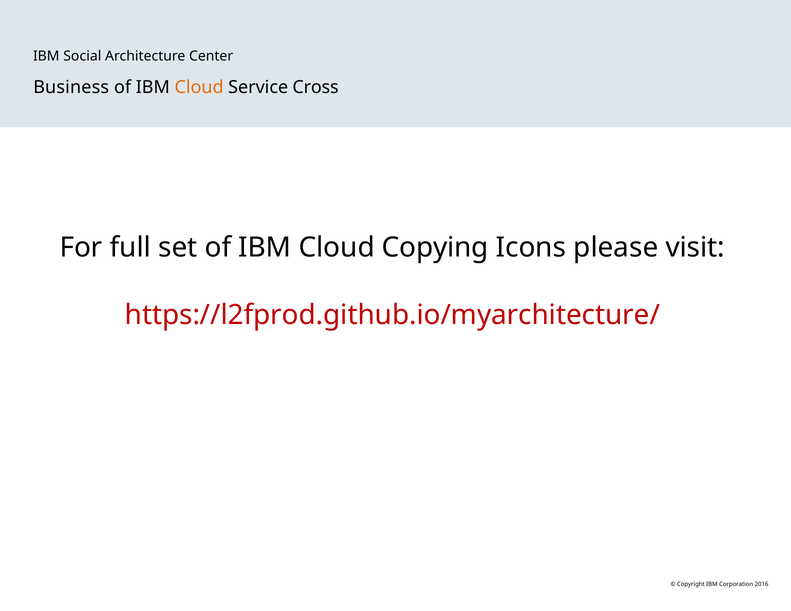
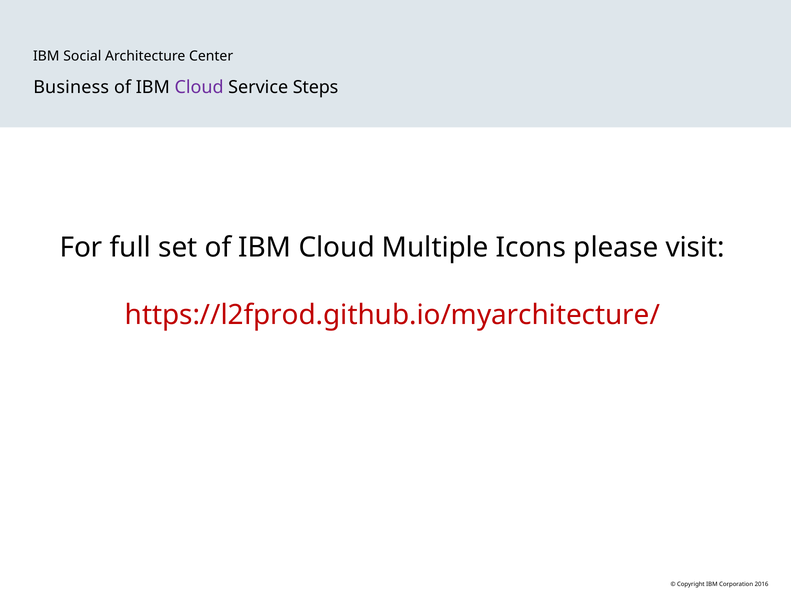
Cloud colour: orange -> purple (199, 87)
Cross: Cross -> Steps (316, 87)
Copying: Copying -> Multiple (435, 248)
